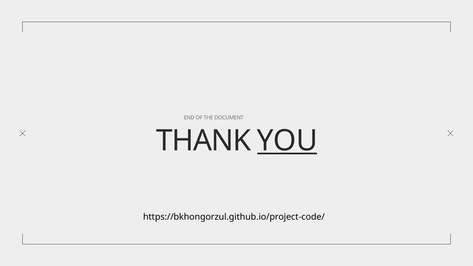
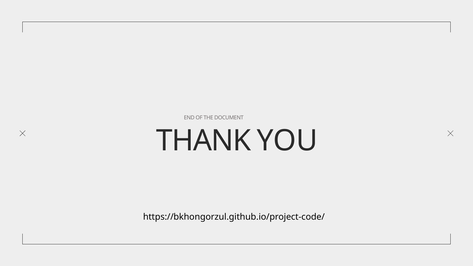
YOU underline: present -> none (287, 141)
